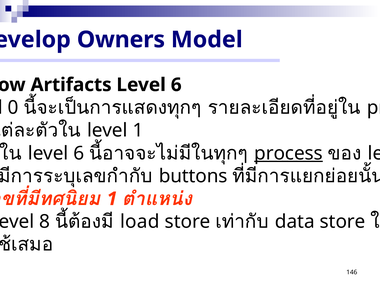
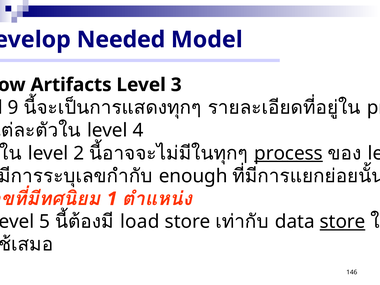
Owners: Owners -> Needed (121, 40)
6: 6 -> 3 (176, 85)
0: 0 -> 9 (13, 108)
level 1: 1 -> 4 (138, 130)
6: 6 -> 2 (79, 153)
buttons: buttons -> enough (193, 176)
8: 8 -> 5 (45, 222)
store underline: none -> present (343, 222)
